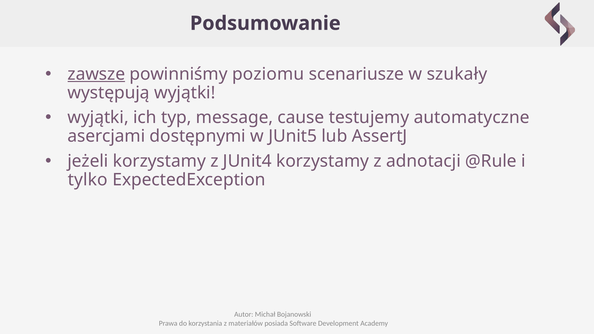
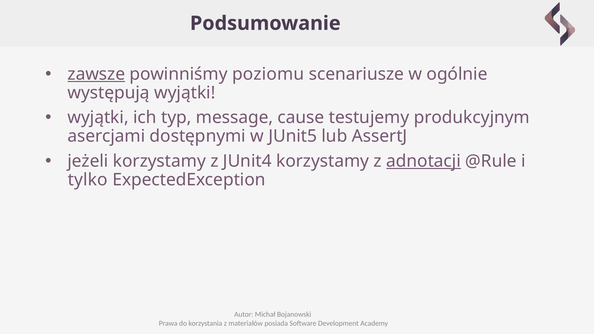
szukały: szukały -> ogólnie (457, 74)
automatyczne: automatyczne -> produkcyjnym (472, 118)
adnotacji underline: none -> present (424, 161)
